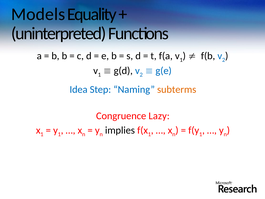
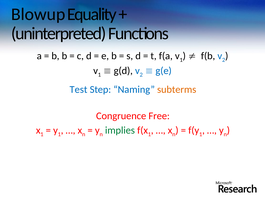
Models: Models -> Blowup (38, 14)
Idea: Idea -> Test (78, 89)
Lazy: Lazy -> Free (159, 116)
implies colour: black -> green (120, 130)
